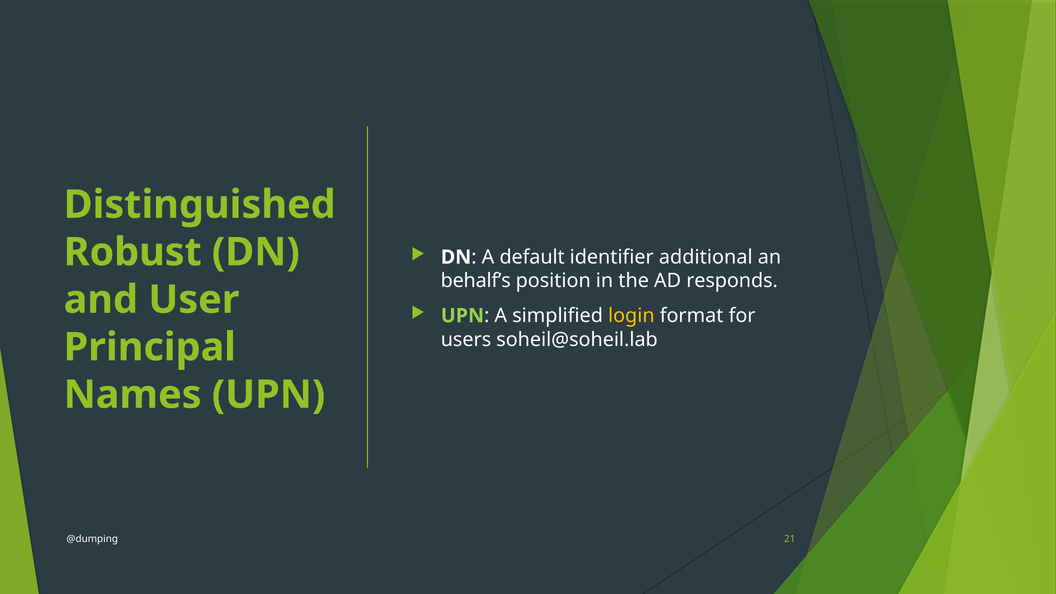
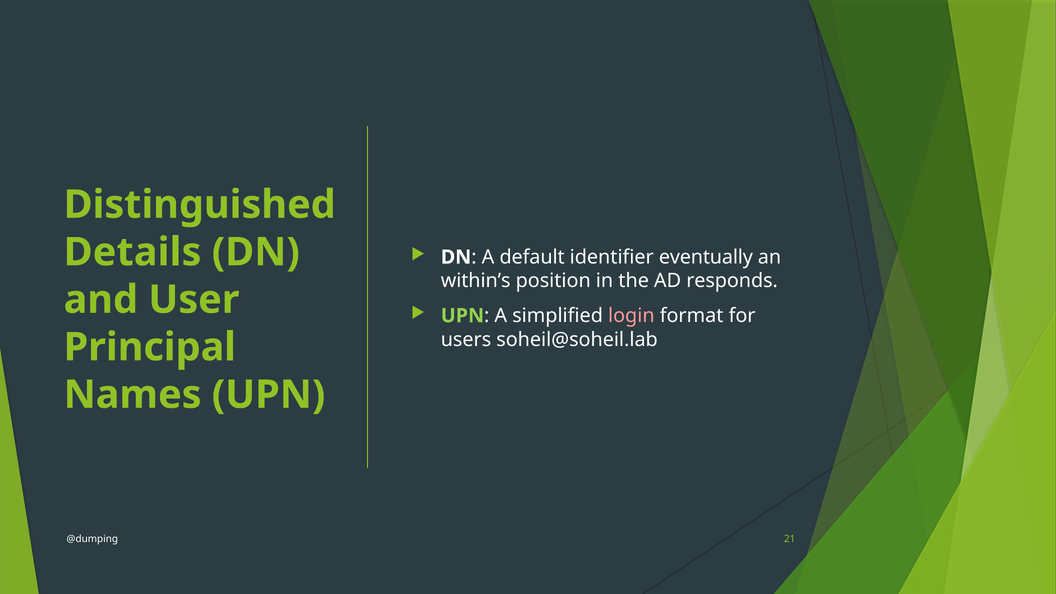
Robust: Robust -> Details (133, 252)
additional: additional -> eventually (706, 257)
behalf’s: behalf’s -> within’s (476, 281)
login colour: yellow -> pink (631, 316)
